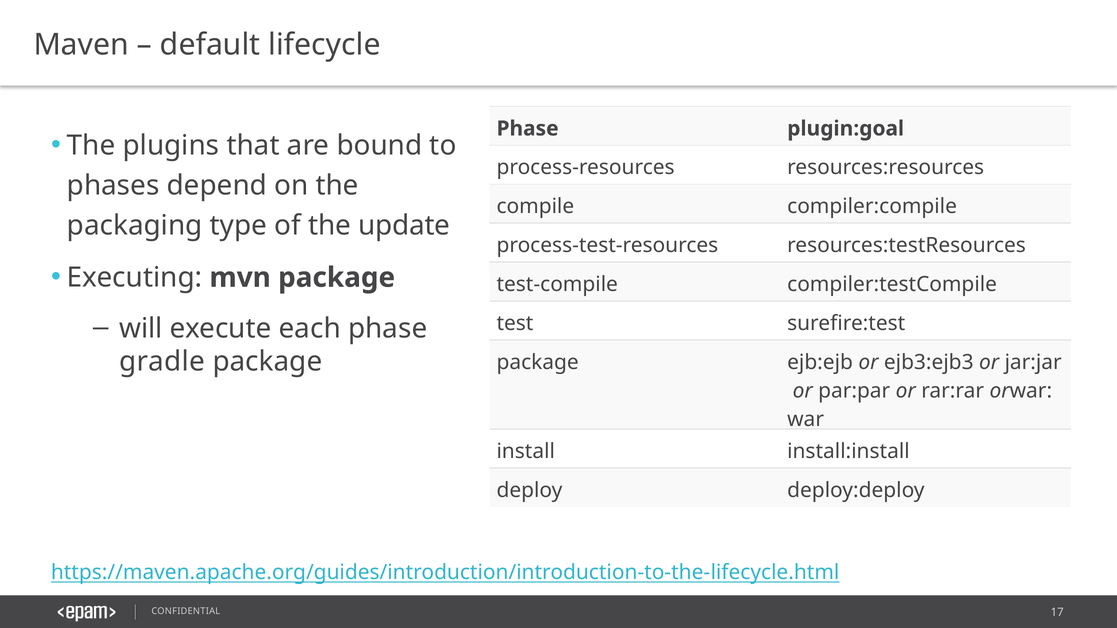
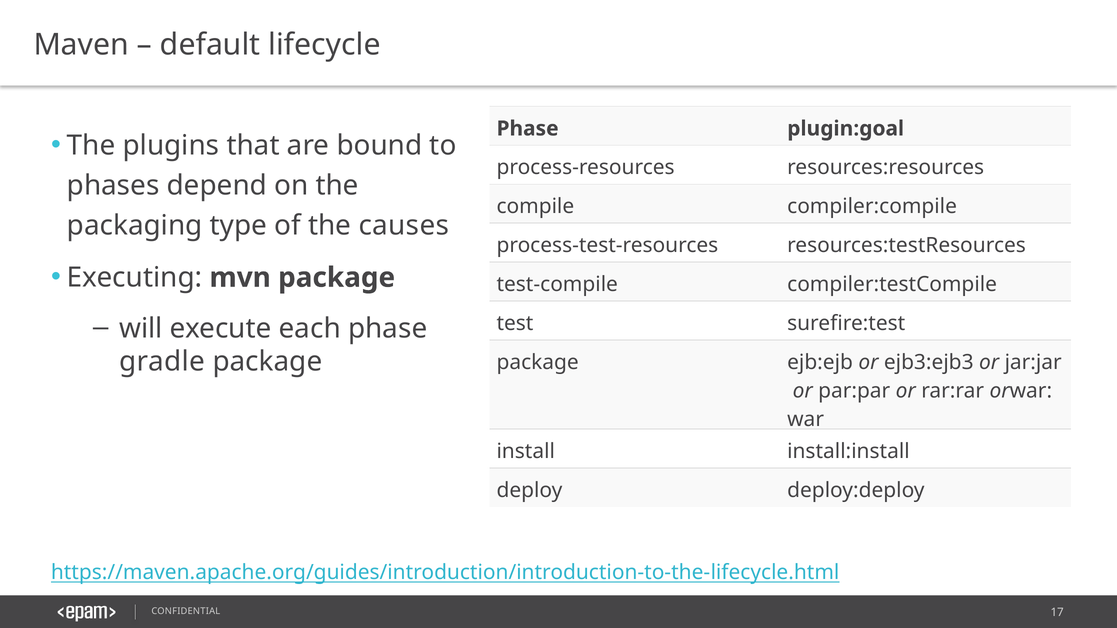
update: update -> causes (404, 226)
